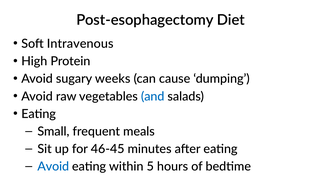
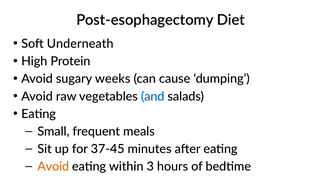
Intravenous: Intravenous -> Underneath (80, 44)
46-45: 46-45 -> 37-45 (108, 149)
Avoid colour: blue -> orange (53, 167)
5: 5 -> 3 (150, 167)
